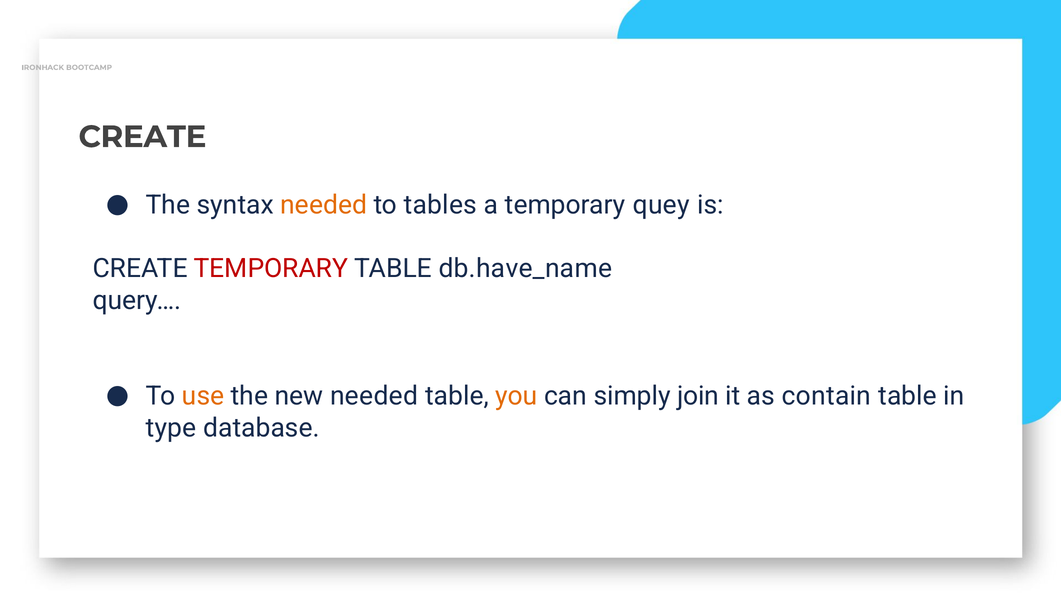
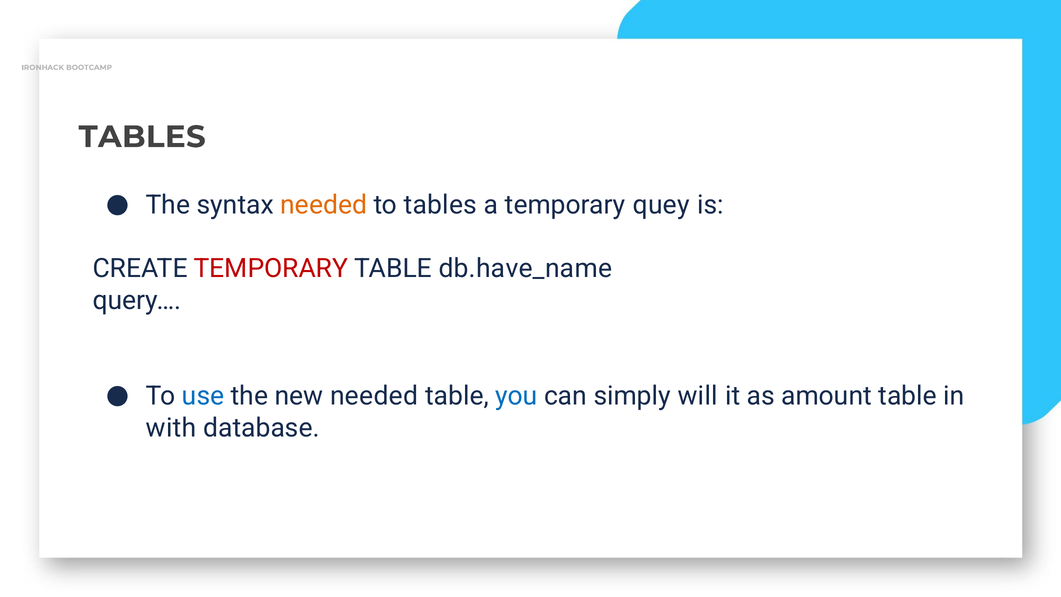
CREATE: CREATE -> TABLES (142, 137)
use colour: orange -> blue (203, 396)
you colour: orange -> blue (516, 396)
join: join -> will (698, 396)
contain: contain -> amount (827, 396)
type: type -> with (171, 428)
